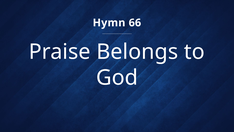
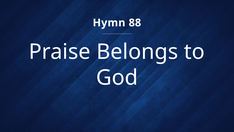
66: 66 -> 88 (135, 23)
